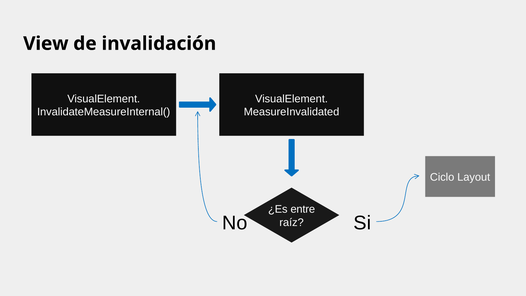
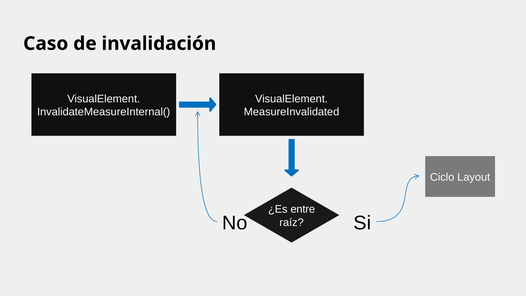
View: View -> Caso (46, 44)
